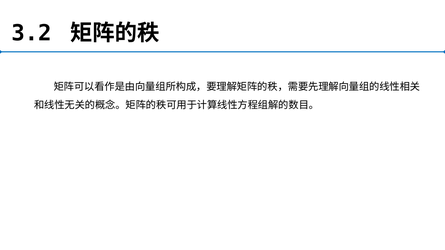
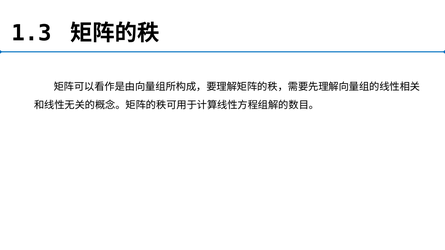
3.2: 3.2 -> 1.3 (31, 33)
